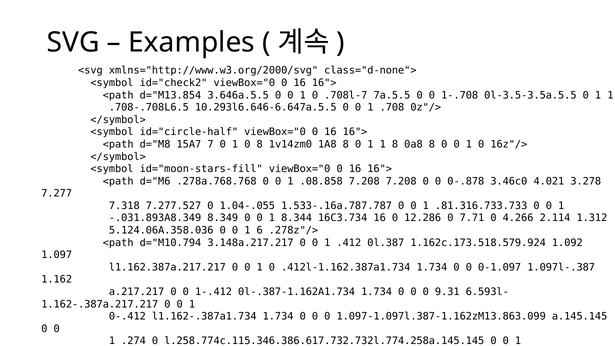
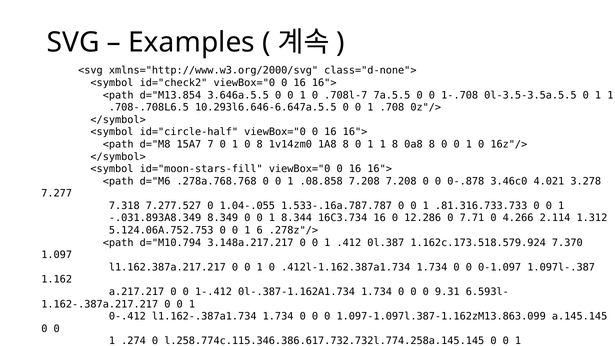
5.124.06A.358.036: 5.124.06A.358.036 -> 5.124.06A.752.753 (161, 230)
1.092: 1.092 -> 7.370 (567, 243)
